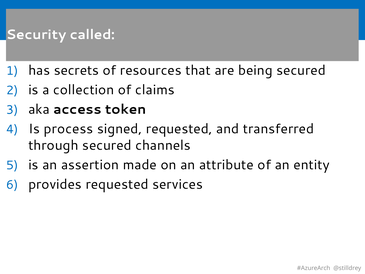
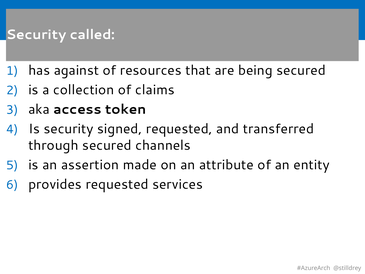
secrets: secrets -> against (76, 70)
Is process: process -> security (69, 129)
